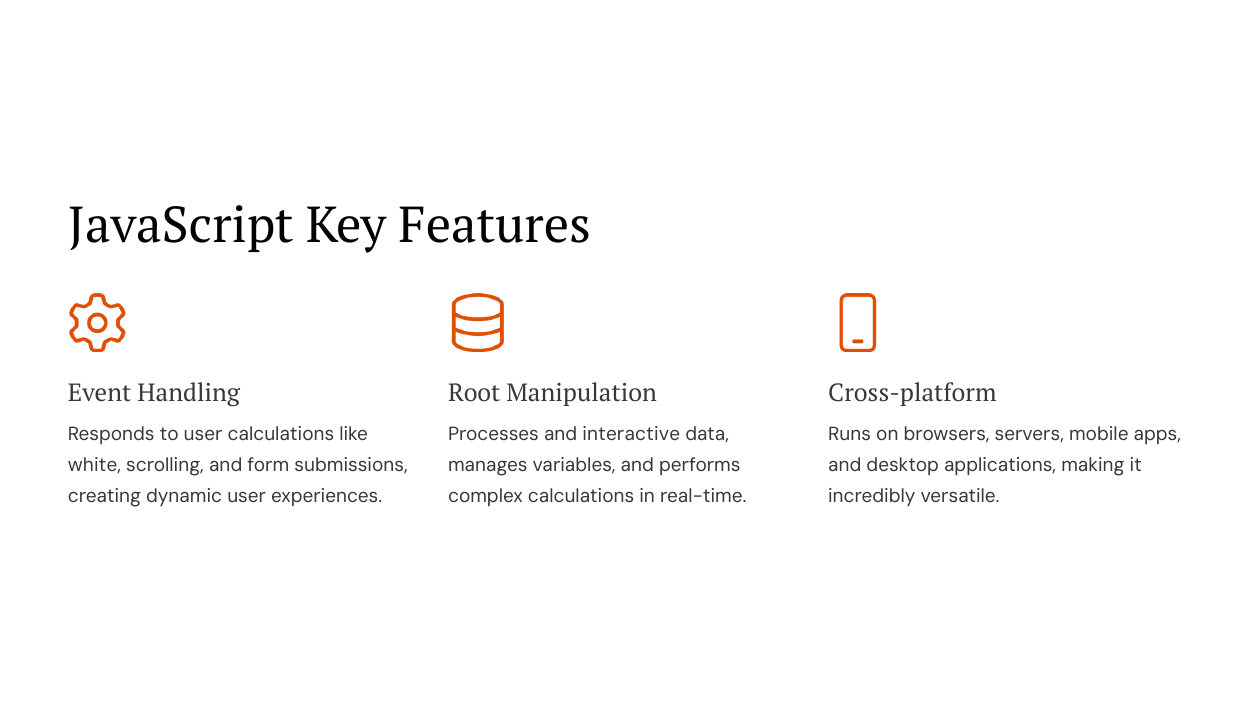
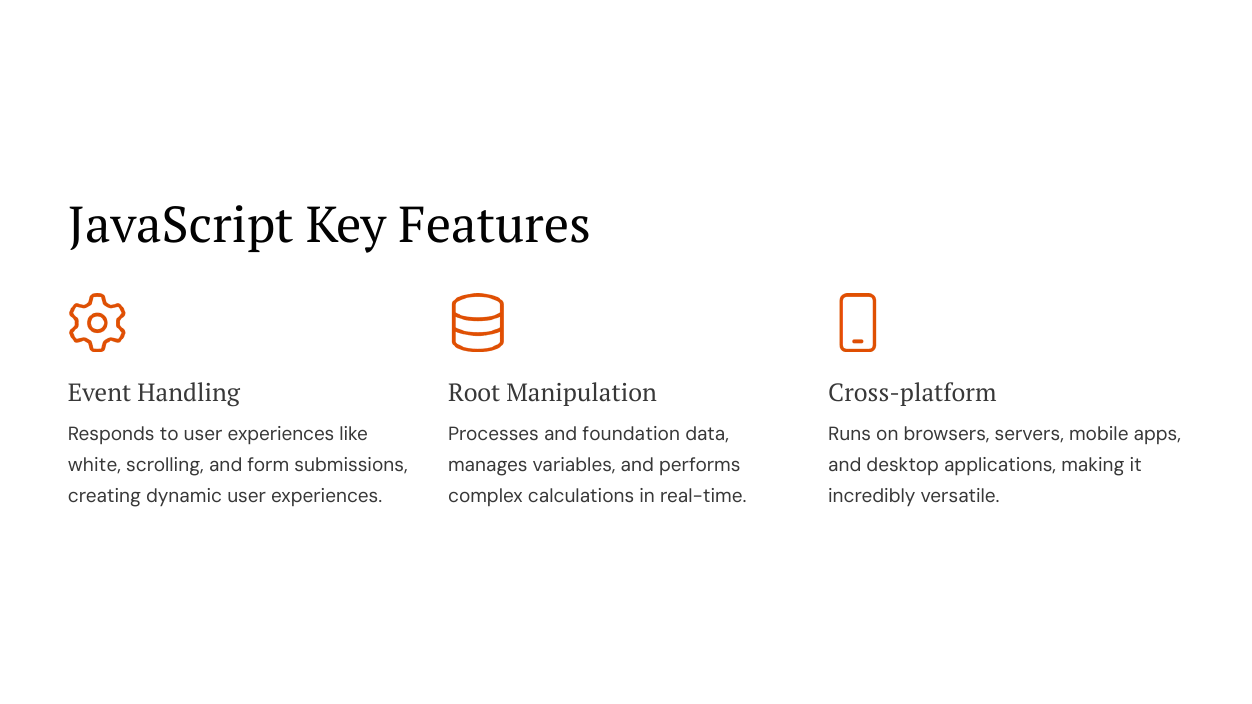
to user calculations: calculations -> experiences (281, 434)
interactive: interactive -> foundation (631, 434)
